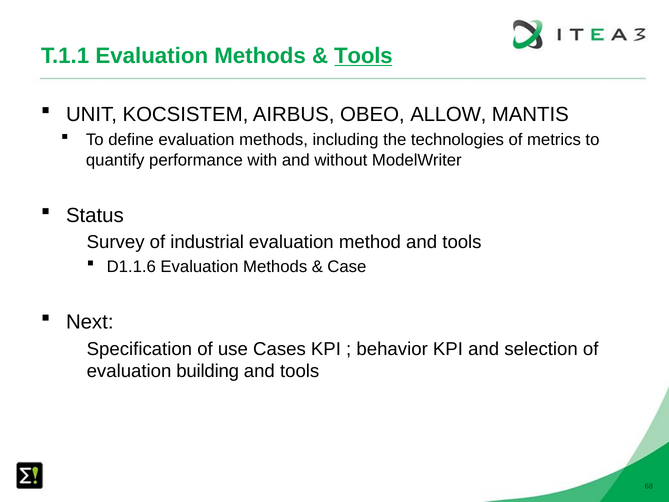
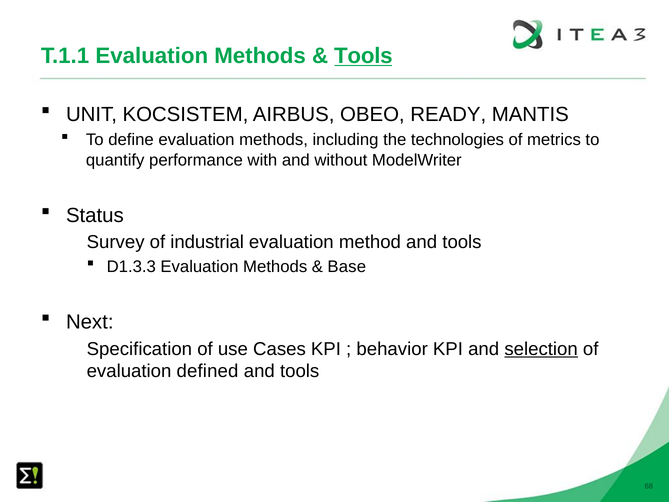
ALLOW: ALLOW -> READY (448, 114)
D1.1.6: D1.1.6 -> D1.3.3 (131, 267)
Case: Case -> Base (347, 267)
selection underline: none -> present (541, 349)
building: building -> defined (208, 371)
